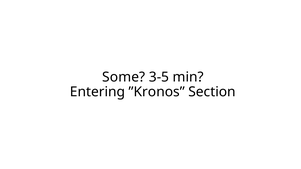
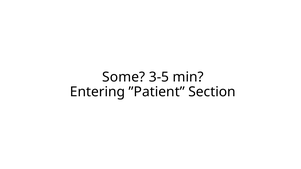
”Kronos: ”Kronos -> ”Patient (157, 92)
